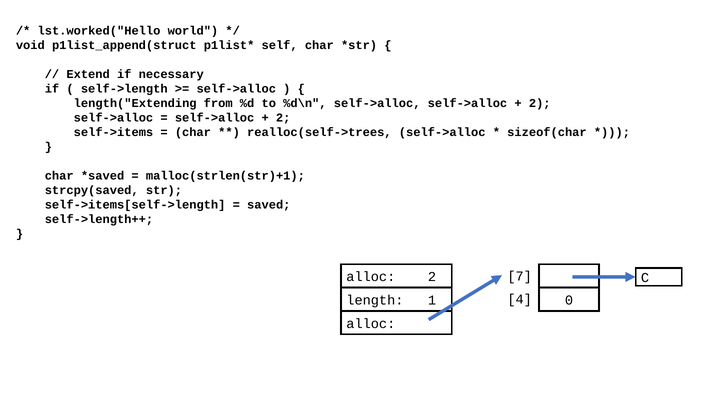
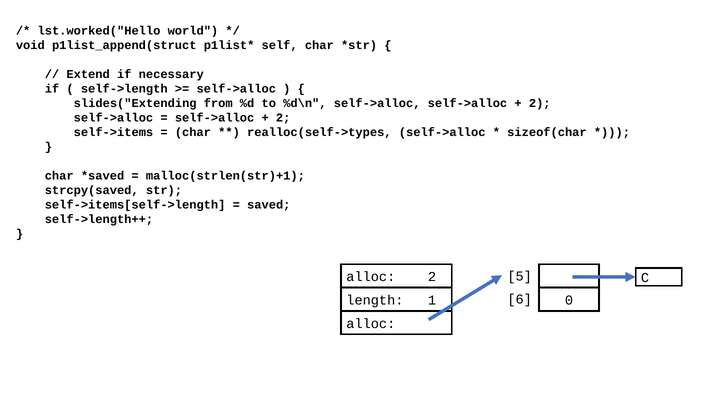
length("Extending: length("Extending -> slides("Extending (135, 103)
realloc(self->trees: realloc(self->trees -> realloc(self->types (319, 132)
7: 7 -> 5 (520, 276)
4: 4 -> 6 (520, 299)
